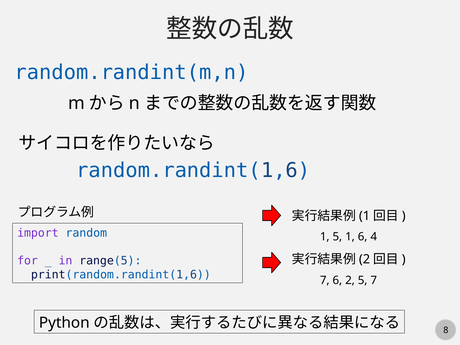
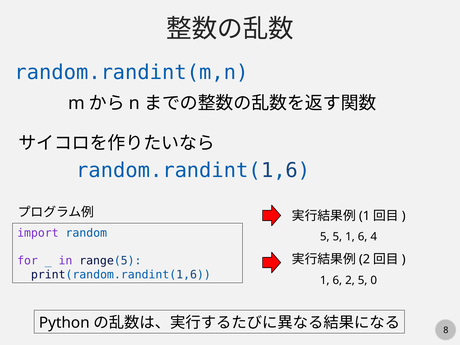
1: 1 -> 5 (325, 237)
7: 7 -> 1 (325, 280)
5 7: 7 -> 0 (374, 280)
